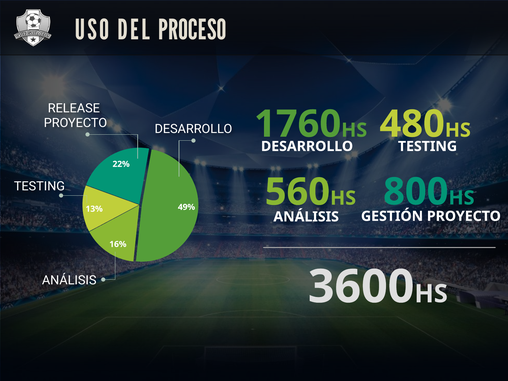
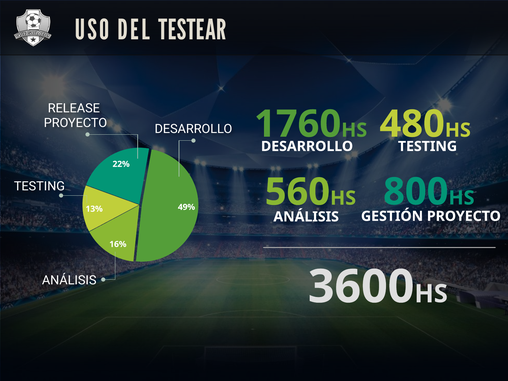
PROCESO: PROCESO -> TESTEAR (192, 30)
